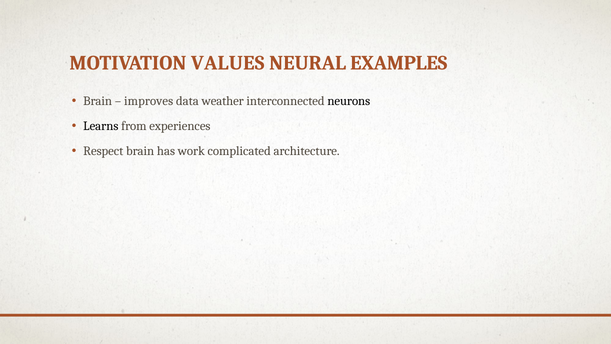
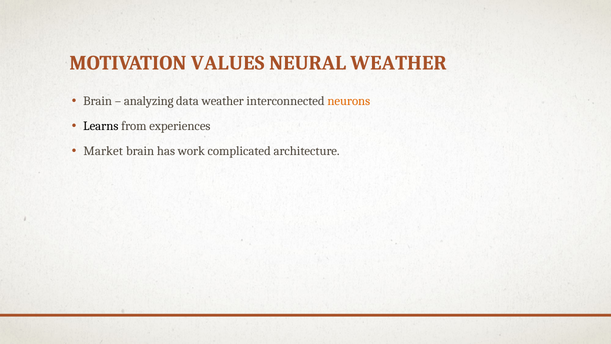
NEURAL EXAMPLES: EXAMPLES -> WEATHER (399, 63)
improves: improves -> analyzing (149, 101)
neurons colour: black -> orange (349, 101)
Respect: Respect -> Market (103, 151)
